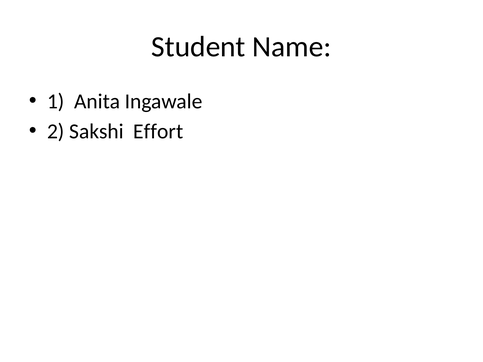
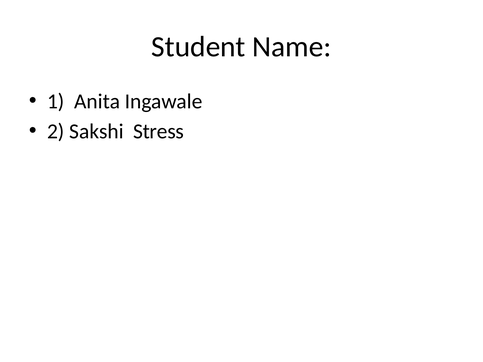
Effort: Effort -> Stress (158, 131)
